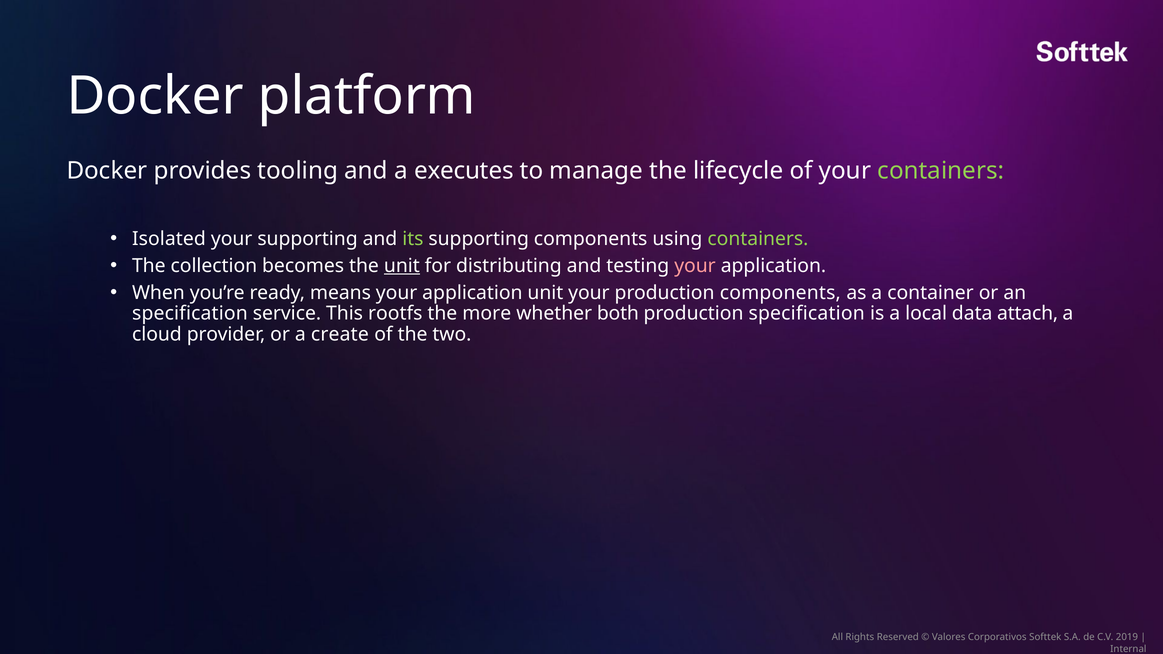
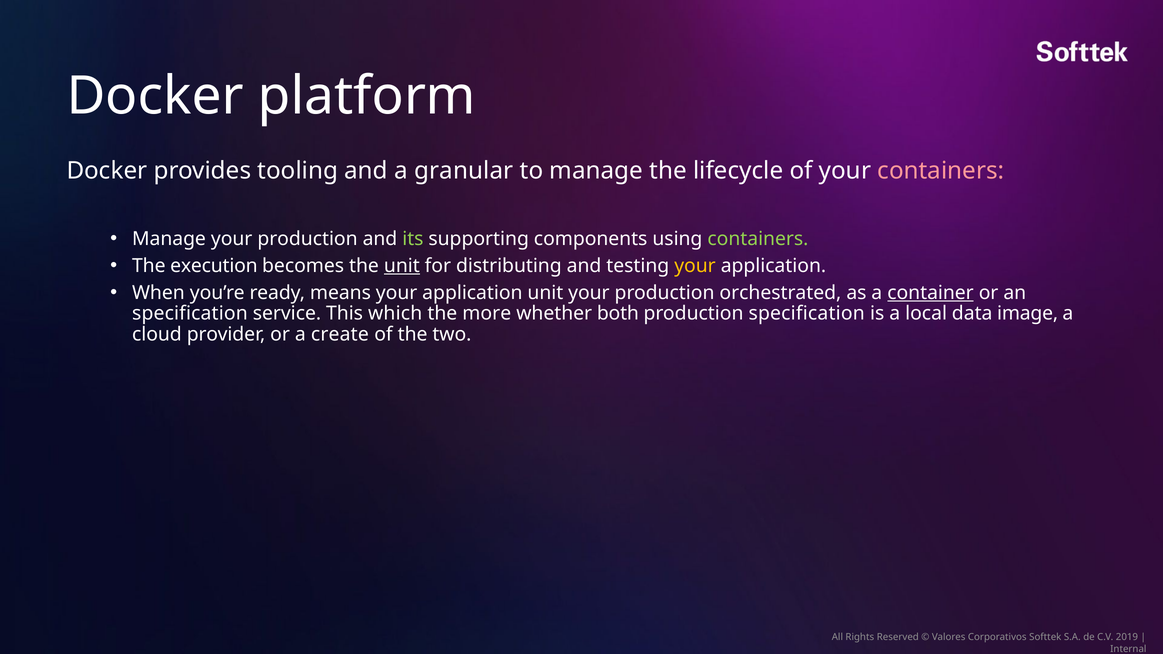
executes: executes -> granular (464, 171)
containers colour: light green -> pink (941, 171)
Isolated: Isolated -> Manage (169, 239)
supporting: supporting -> production (308, 239)
collection: collection -> execution (214, 266)
your colour: pink -> yellow (695, 266)
production components: components -> orchestrated (780, 293)
container underline: none -> present (931, 293)
rootfs: rootfs -> which (395, 314)
attach: attach -> image (1028, 314)
